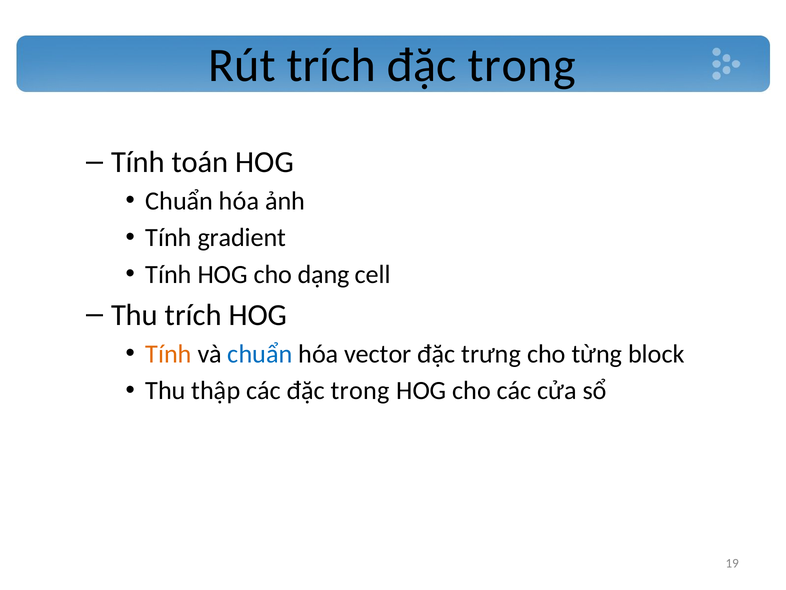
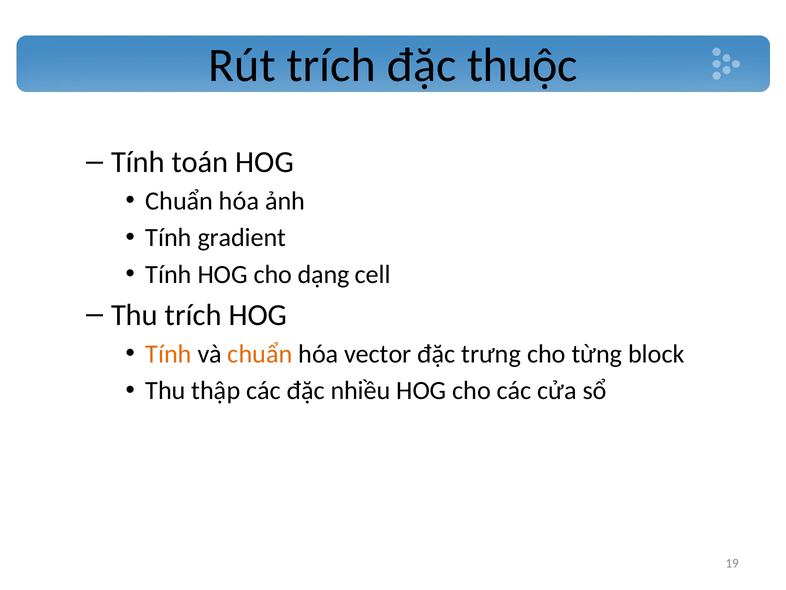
trích đặc trong: trong -> thuộc (522, 66)
chuẩn colour: blue -> orange (260, 354)
các đặc trong: trong -> nhiều (361, 390)
